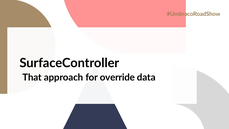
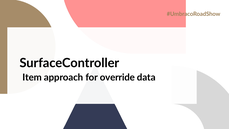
That: That -> Item (32, 77)
